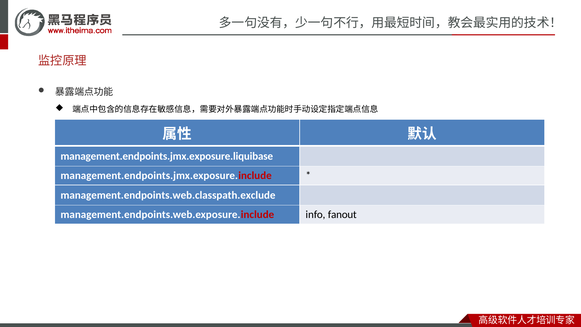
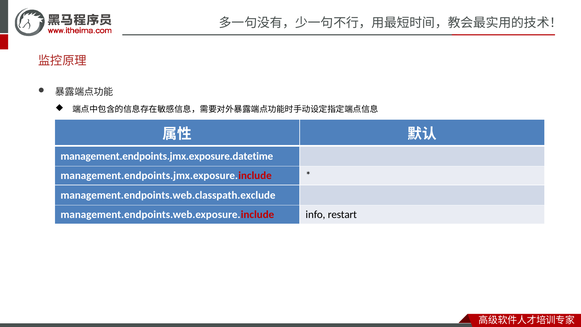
management.endpoints.jmx.exposure.liquibase: management.endpoints.jmx.exposure.liquibase -> management.endpoints.jmx.exposure.datetime (167, 156)
fanout: fanout -> restart (342, 215)
